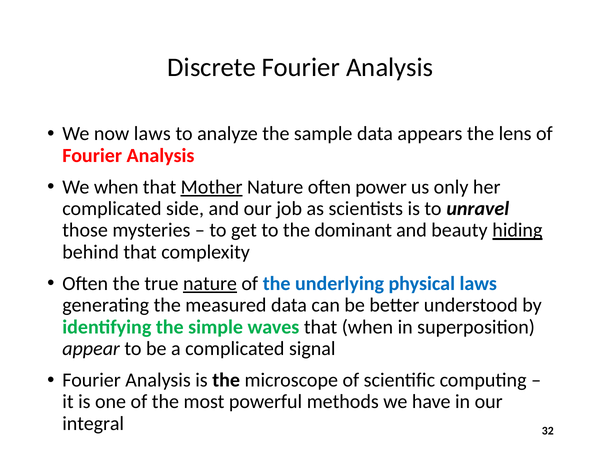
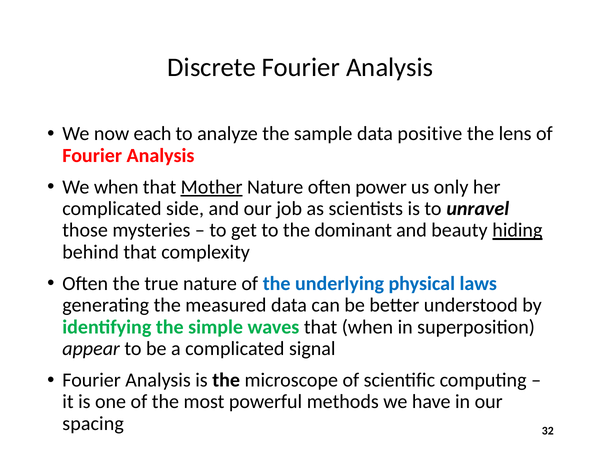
now laws: laws -> each (152, 134)
appears: appears -> positive (430, 134)
nature underline: present -> none (210, 283)
integral: integral -> spacing (93, 423)
